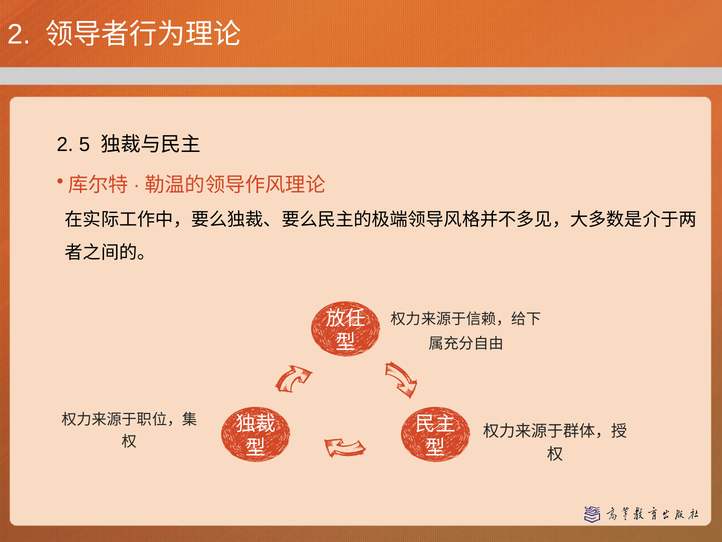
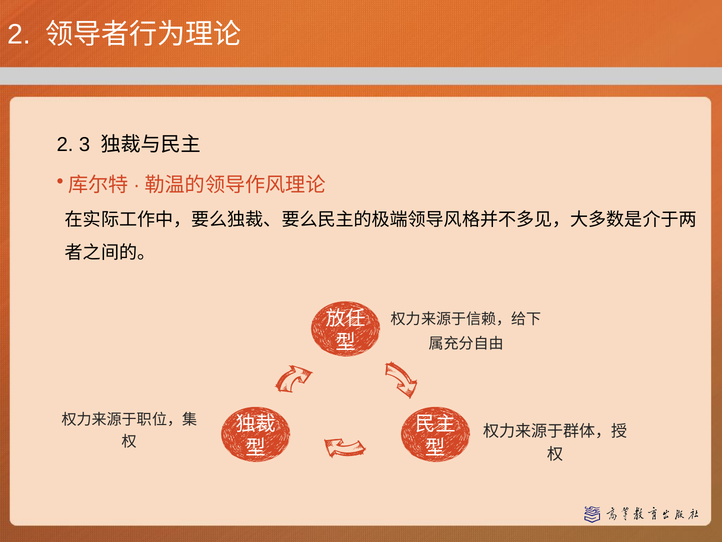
5: 5 -> 3 (85, 145)
